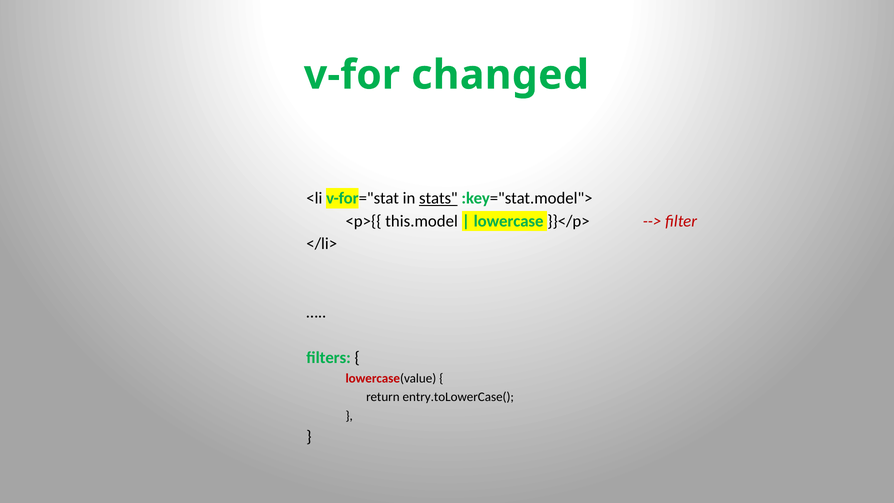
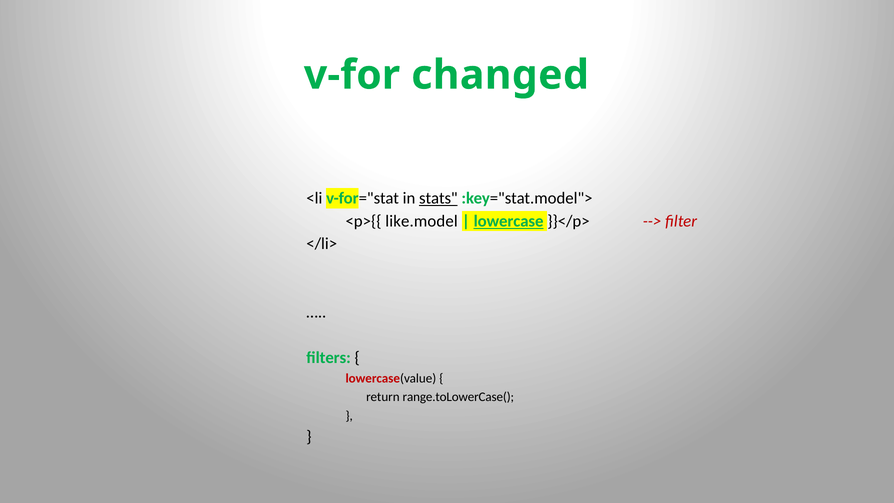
this.model: this.model -> like.model (422, 221)
lowercase underline: none -> present (509, 221)
entry.toLowerCase(: entry.toLowerCase( -> range.toLowerCase( (458, 397)
